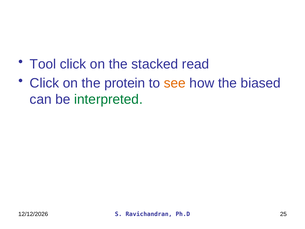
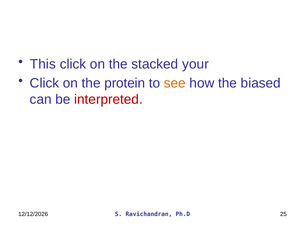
Tool: Tool -> This (43, 64)
read: read -> your (195, 64)
interpreted colour: green -> red (108, 99)
